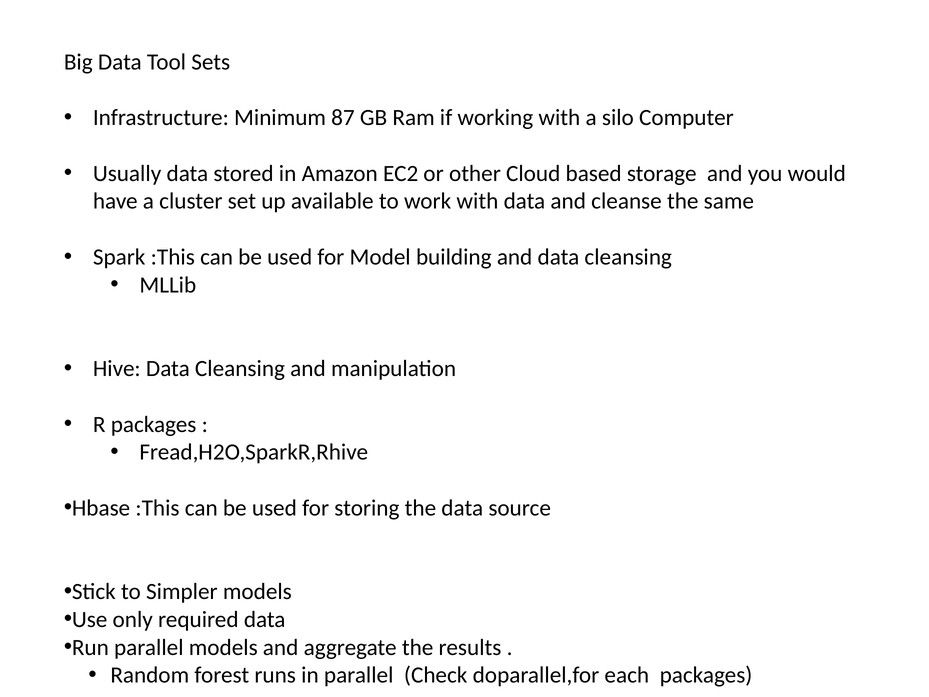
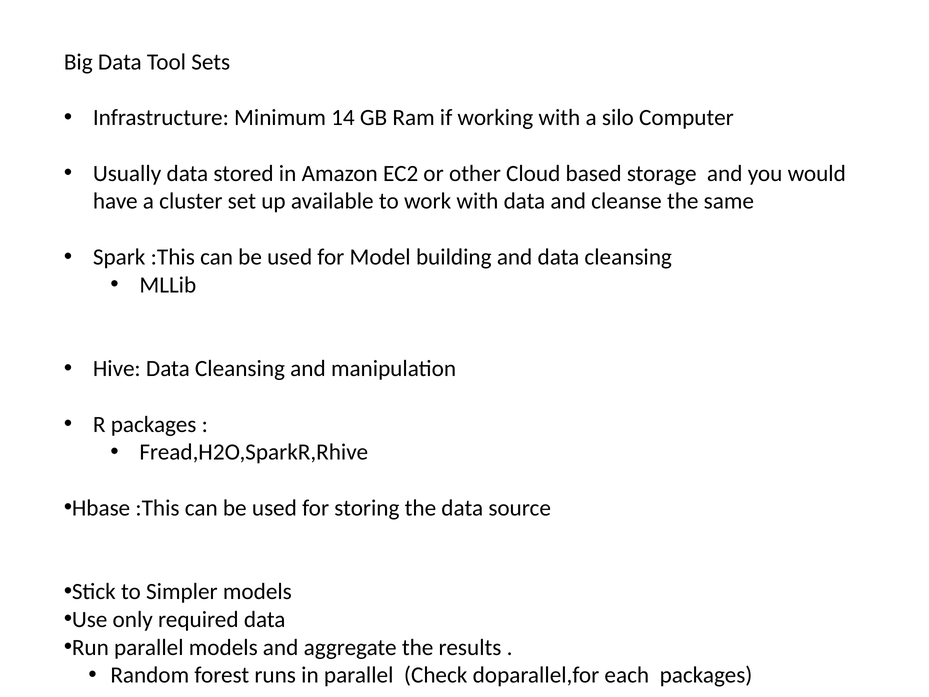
87: 87 -> 14 (343, 118)
